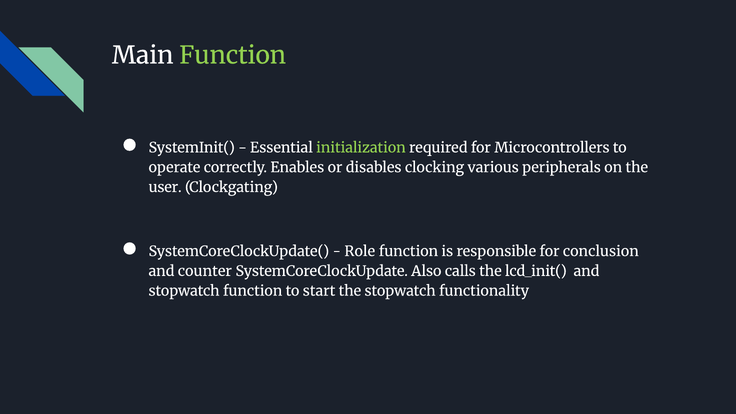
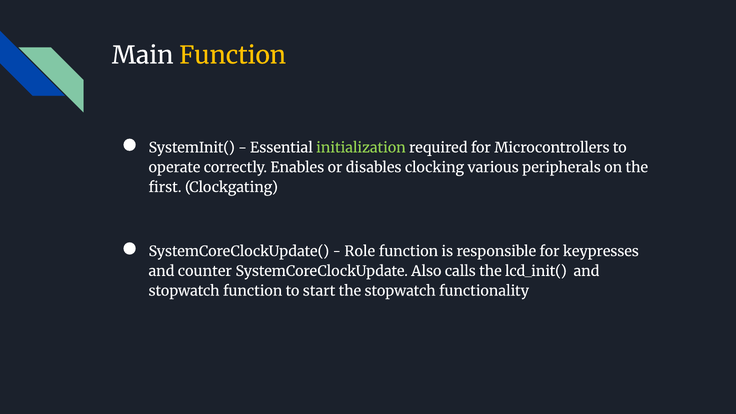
Function colour: light green -> yellow (233, 56)
user: user -> first (165, 187)
conclusion: conclusion -> keypresses (601, 251)
